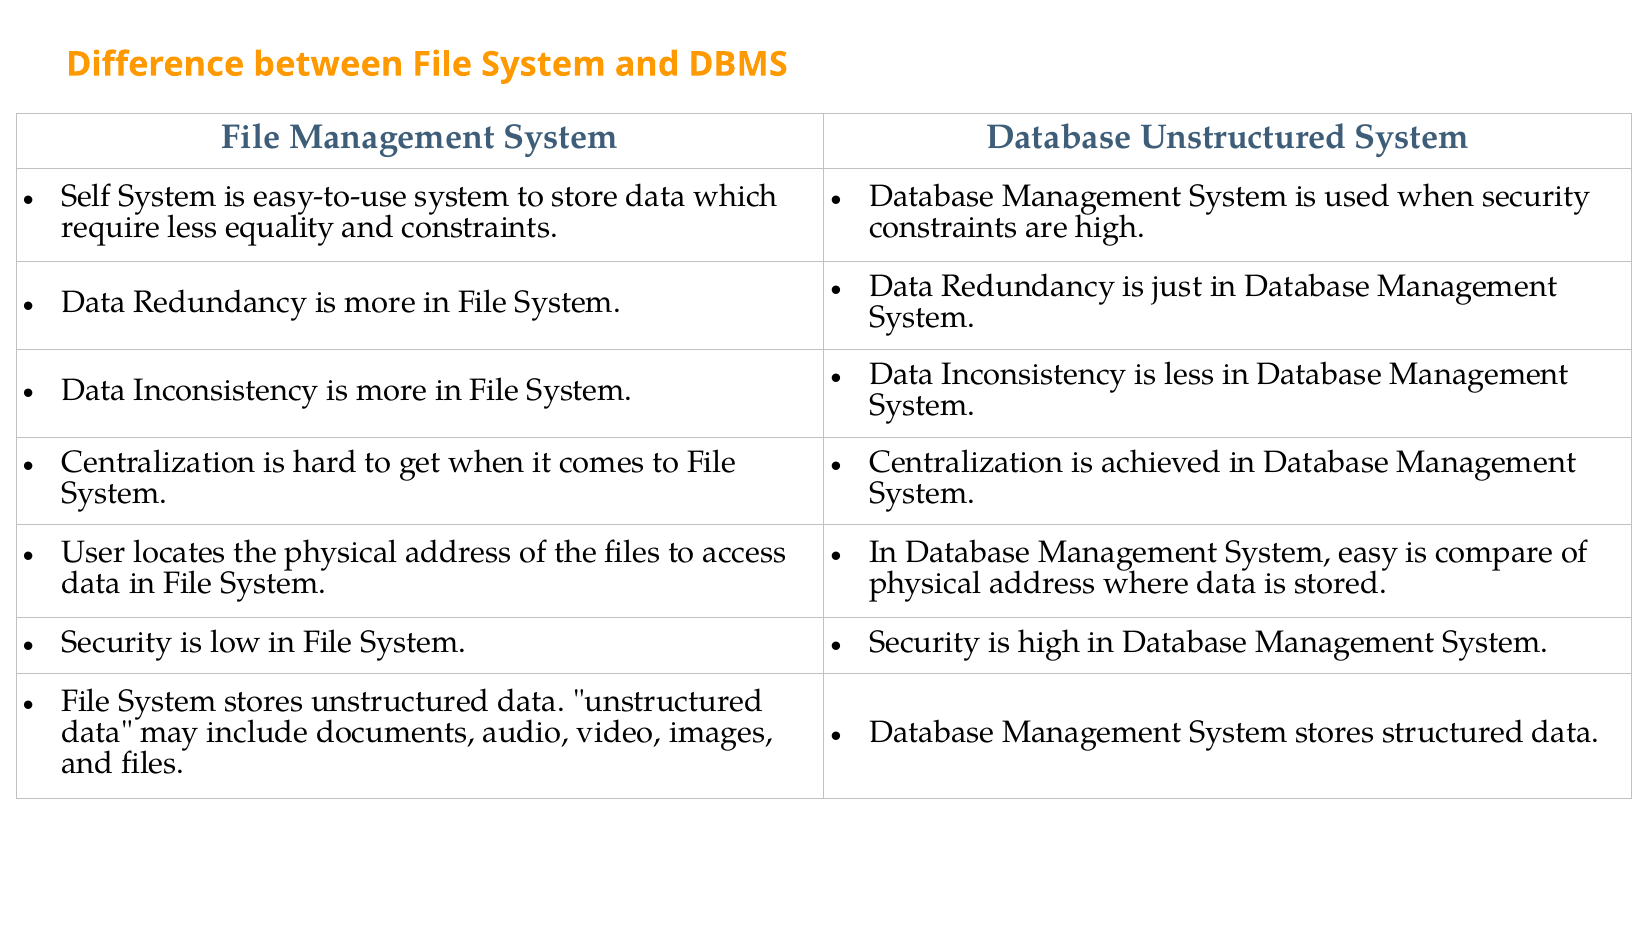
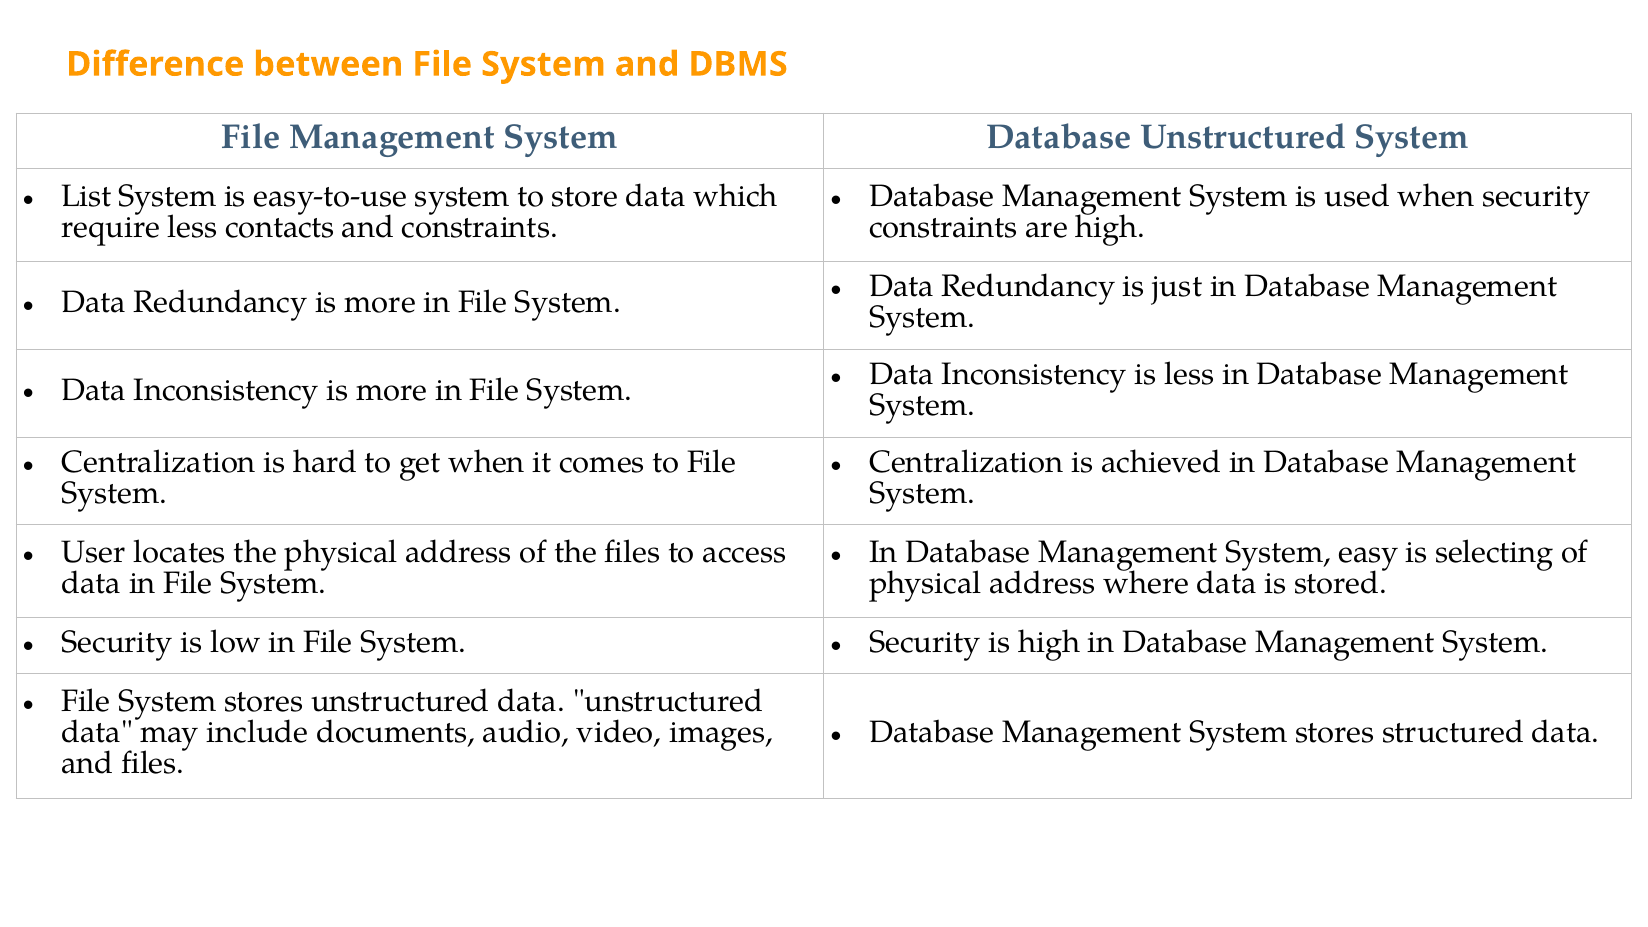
Self: Self -> List (86, 196)
equality: equality -> contacts (280, 227)
compare: compare -> selecting (1494, 552)
